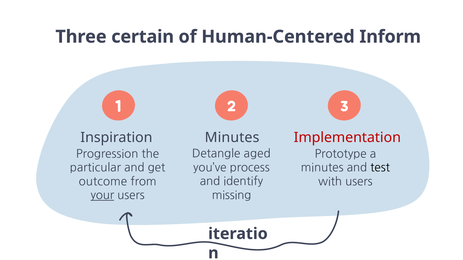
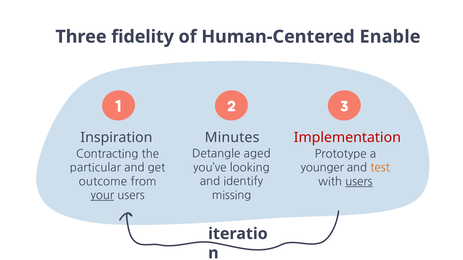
certain: certain -> fidelity (143, 37)
Inform: Inform -> Enable (390, 37)
Progression: Progression -> Contracting (107, 154)
process: process -> looking (250, 168)
minutes: minutes -> younger (322, 168)
test colour: black -> orange (380, 168)
users underline: none -> present (359, 182)
